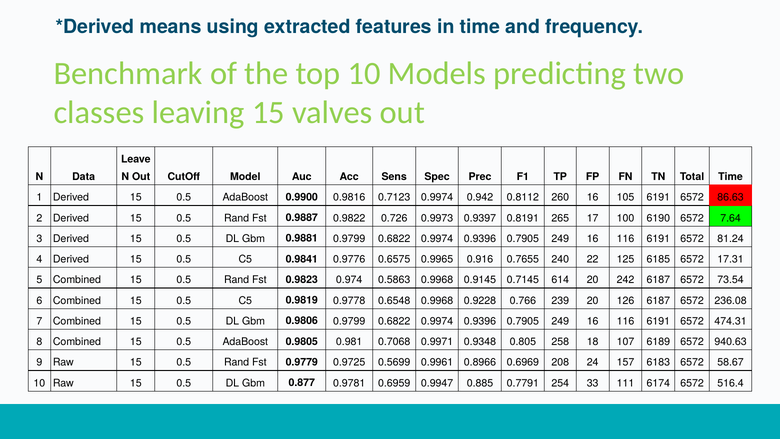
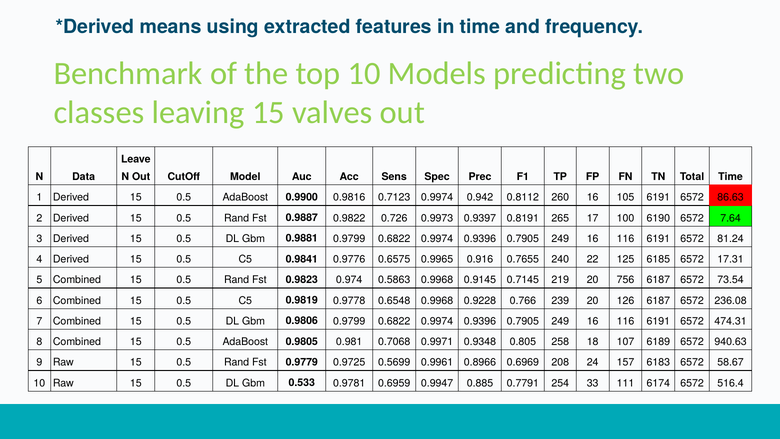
614: 614 -> 219 (560, 280)
242: 242 -> 756 (625, 280)
0.877: 0.877 -> 0.533 (302, 383)
